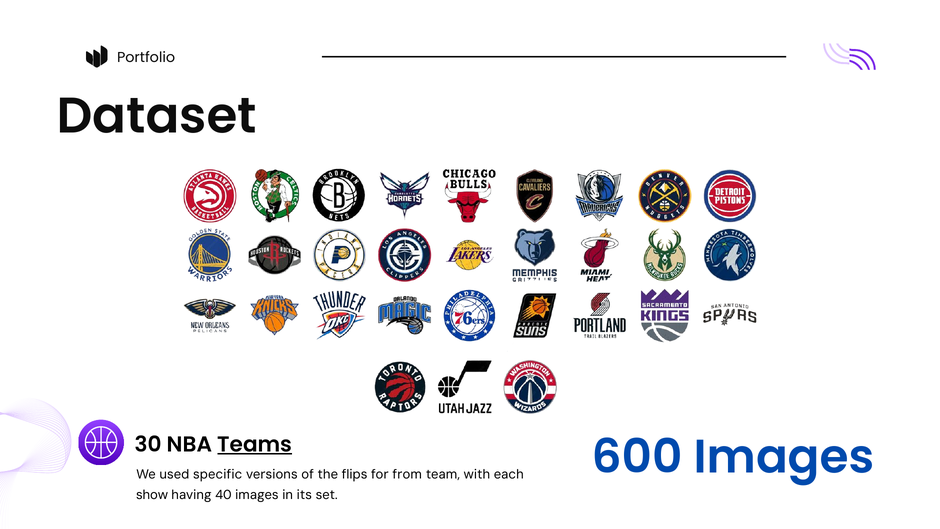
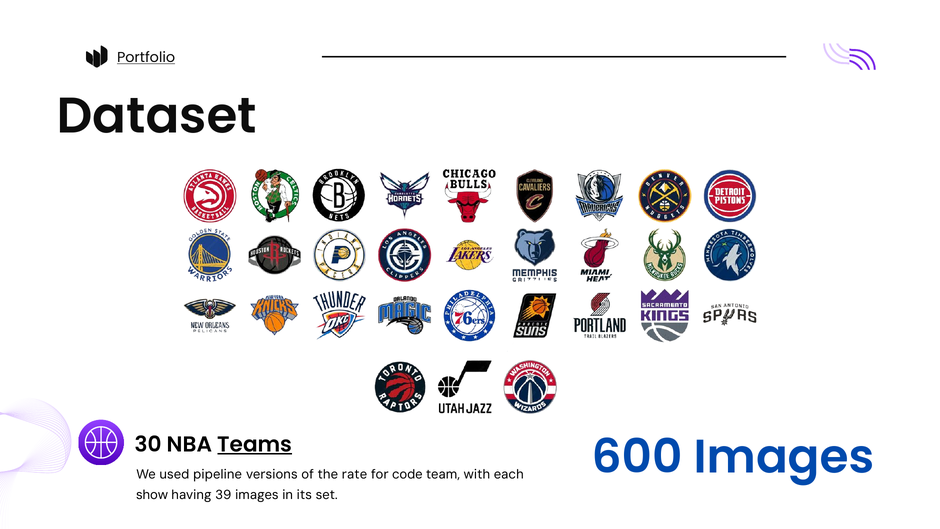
Portfolio underline: none -> present (146, 58)
specific: specific -> pipeline (218, 474)
flips: flips -> rate (354, 474)
from: from -> code (407, 474)
40: 40 -> 39 (223, 495)
